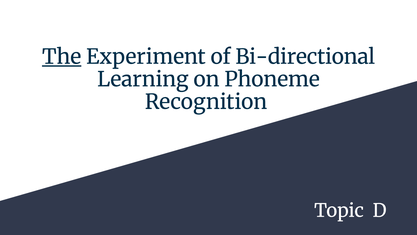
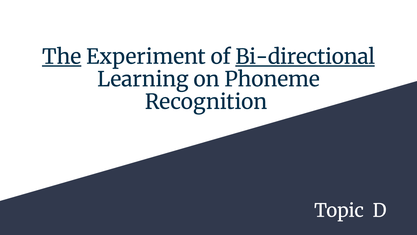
Bi-directional underline: none -> present (305, 57)
